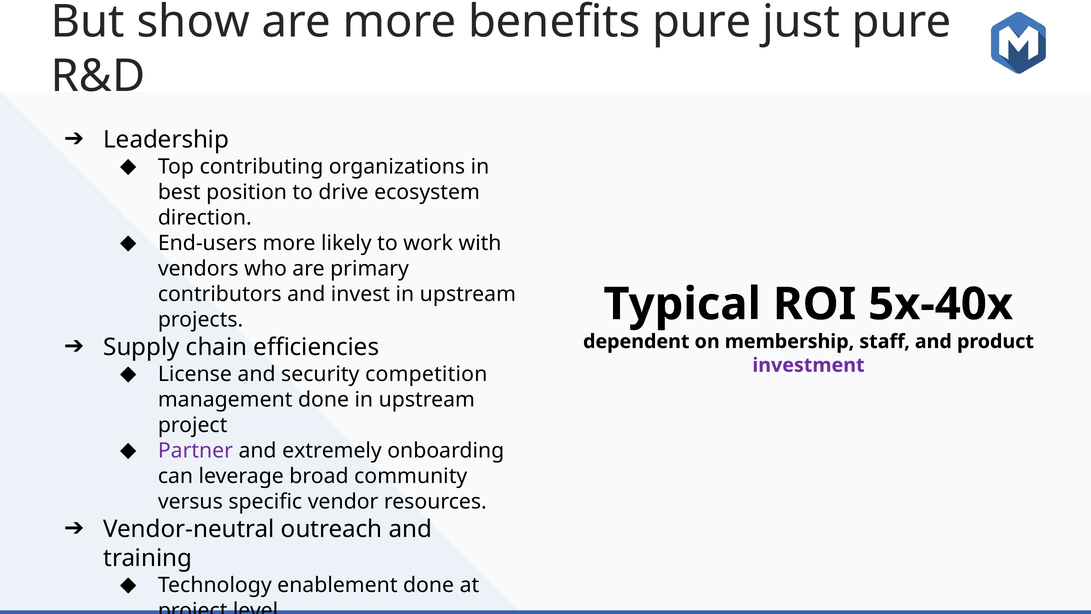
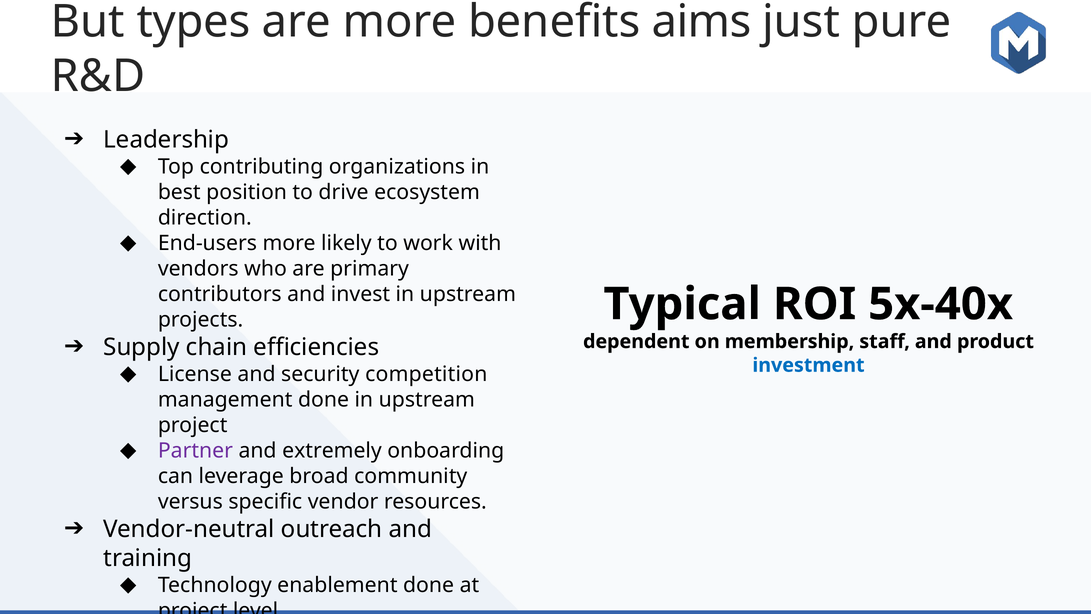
show: show -> types (193, 22)
benefits pure: pure -> aims (702, 22)
investment colour: purple -> blue (808, 365)
